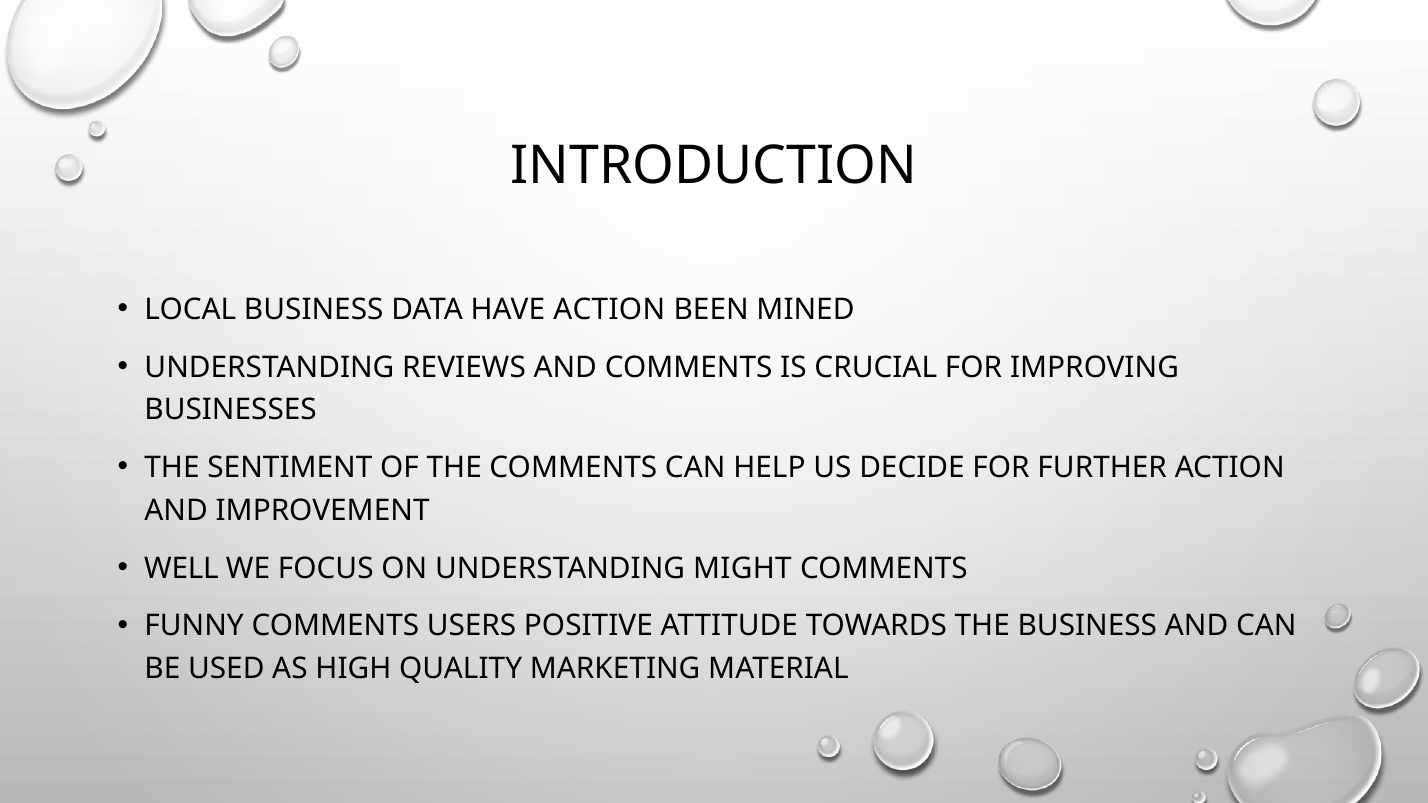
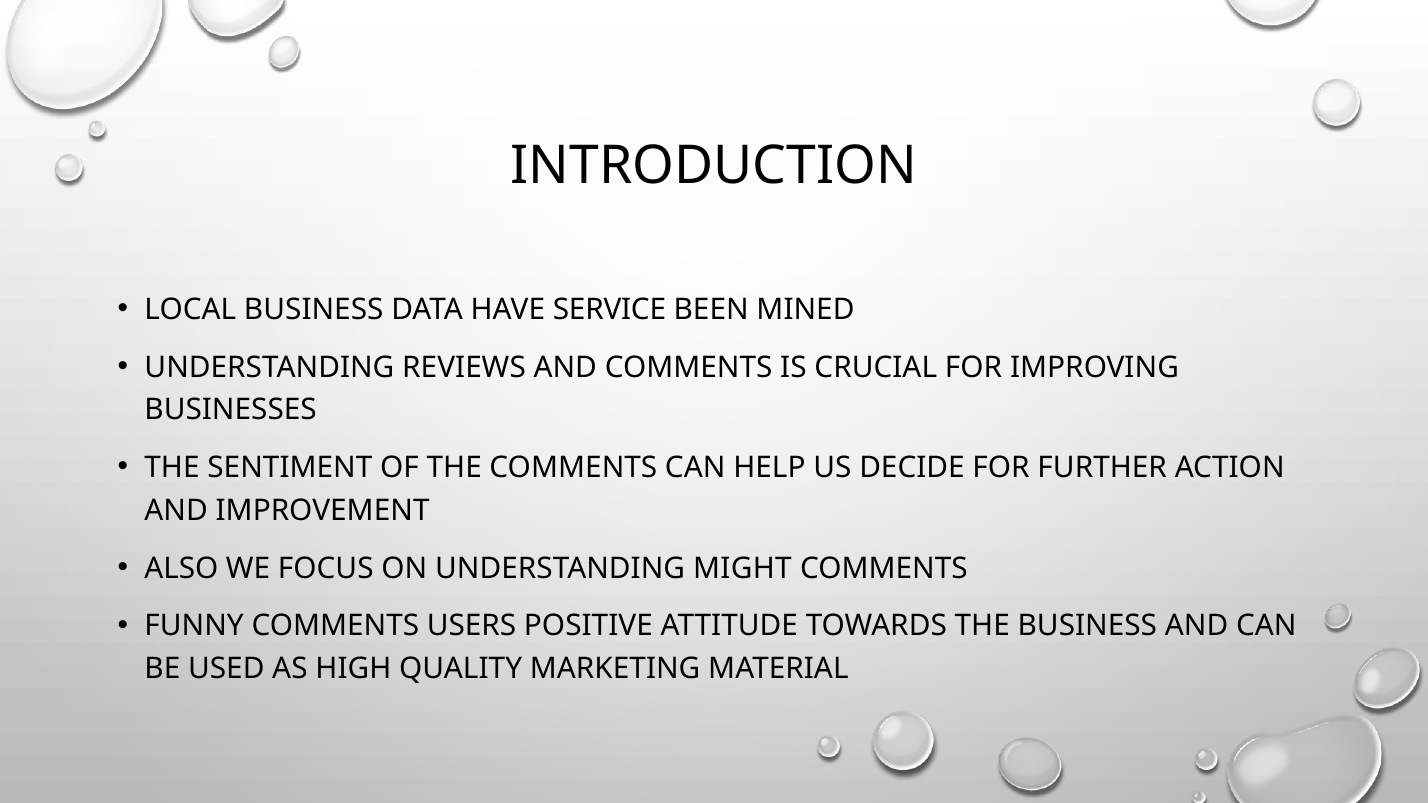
HAVE ACTION: ACTION -> SERVICE (609, 310)
WELL: WELL -> ALSO (181, 569)
